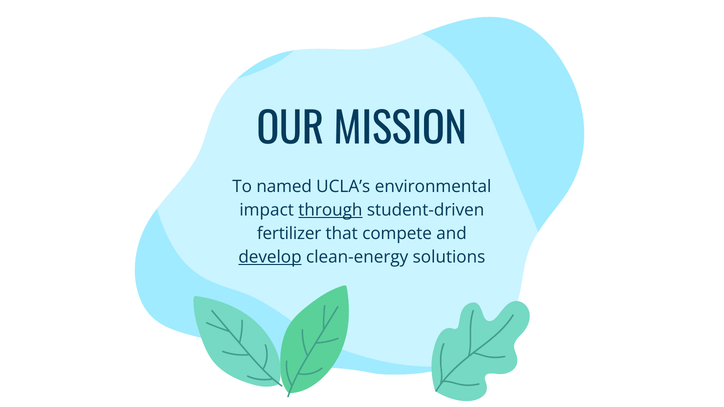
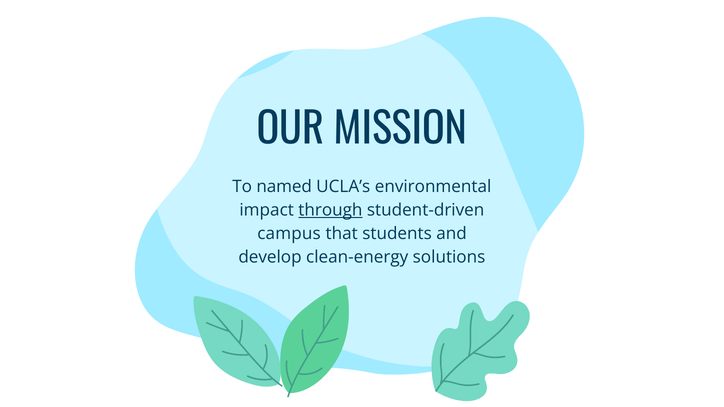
fertilizer: fertilizer -> campus (289, 234)
compete: compete -> students (397, 234)
develop underline: present -> none (270, 257)
